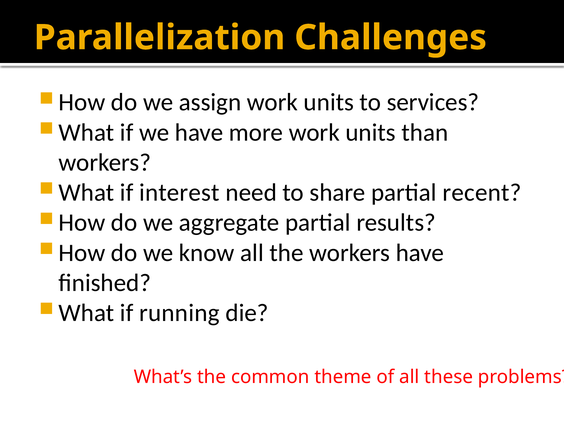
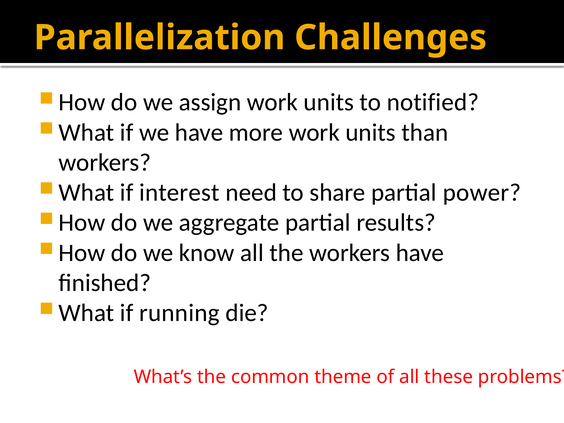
services: services -> notified (433, 102)
recent: recent -> power (482, 193)
